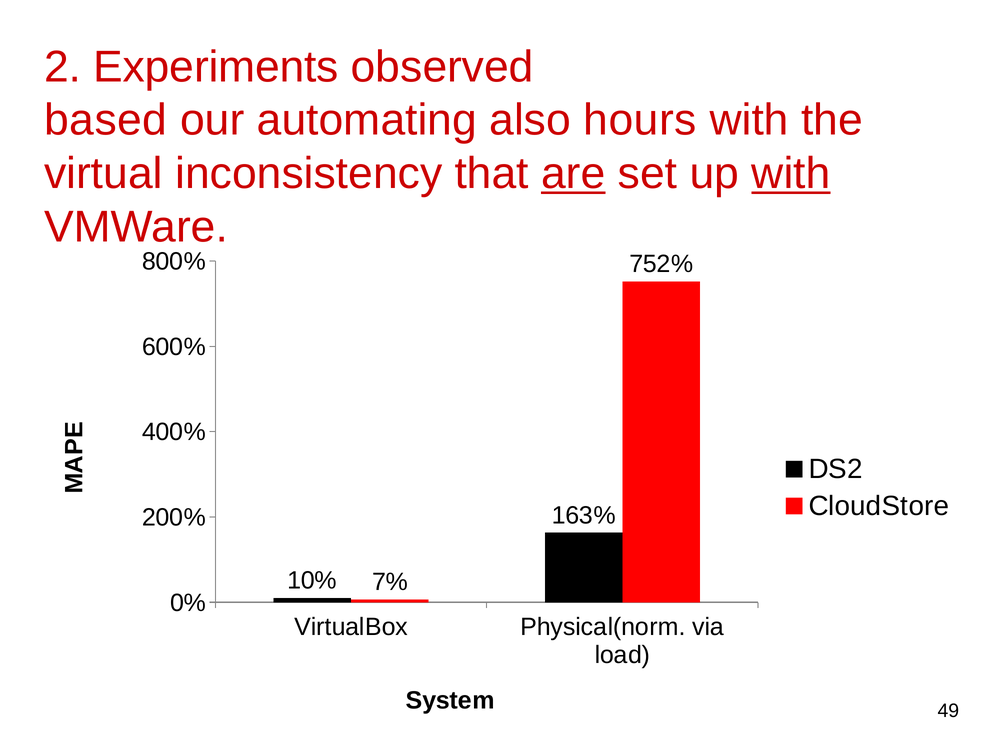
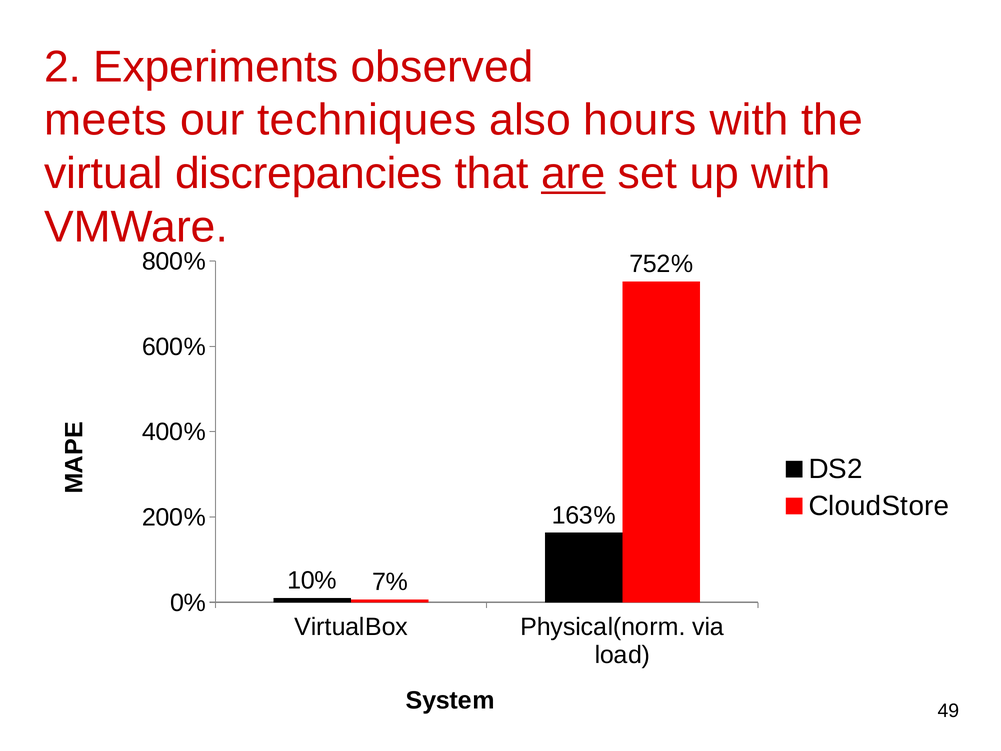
based: based -> meets (106, 120)
automating: automating -> techniques (367, 120)
inconsistency: inconsistency -> discrepancies (309, 174)
with underline: present -> none (791, 174)
